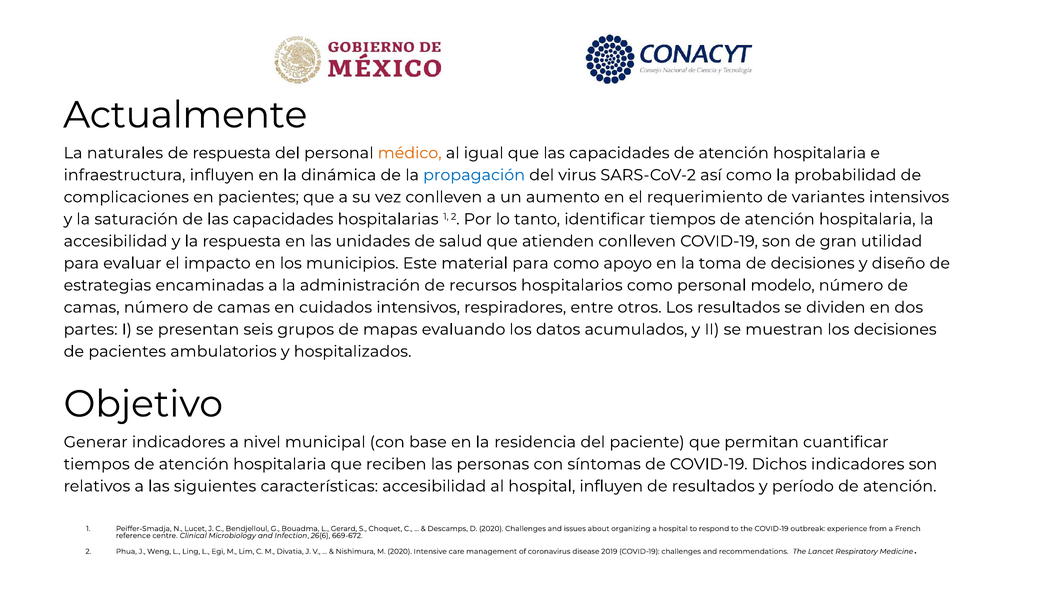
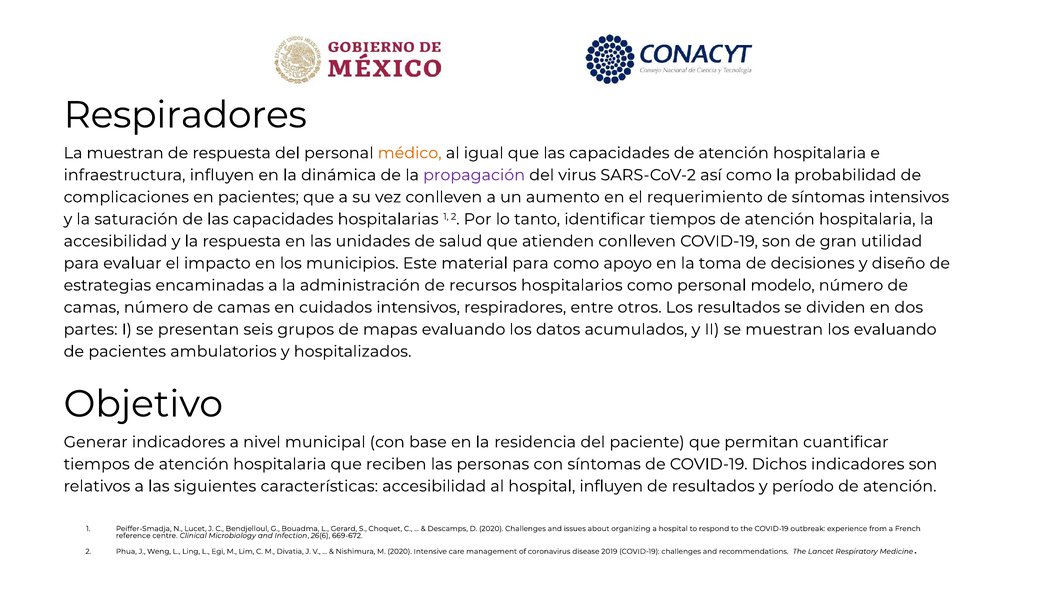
Actualmente: Actualmente -> Respiradores (185, 115)
La naturales: naturales -> muestran (125, 153)
propagación colour: blue -> purple (474, 175)
de variantes: variantes -> síntomas (828, 197)
los decisiones: decisiones -> evaluando (895, 329)
